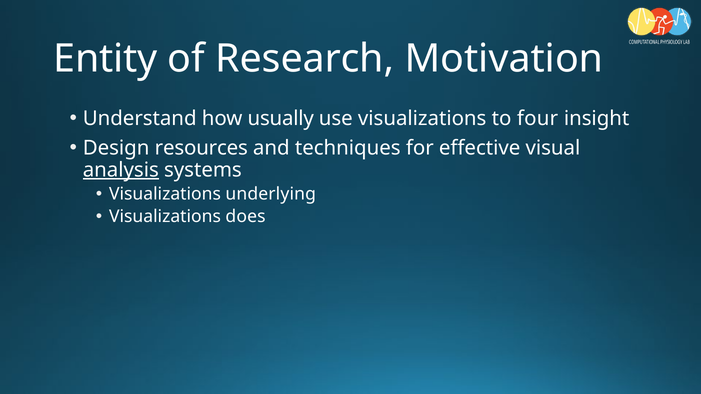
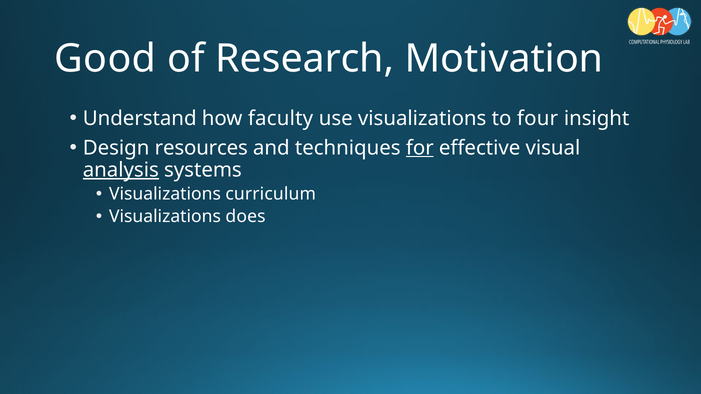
Entity: Entity -> Good (105, 59)
usually: usually -> faculty (281, 119)
for underline: none -> present (420, 148)
underlying: underlying -> curriculum (271, 194)
